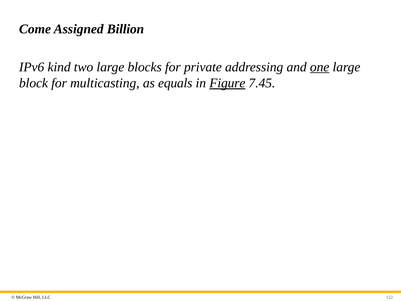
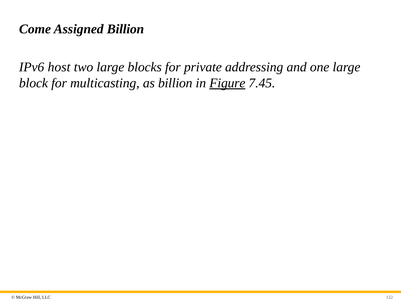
kind: kind -> host (59, 67)
one underline: present -> none (320, 67)
as equals: equals -> billion (175, 83)
